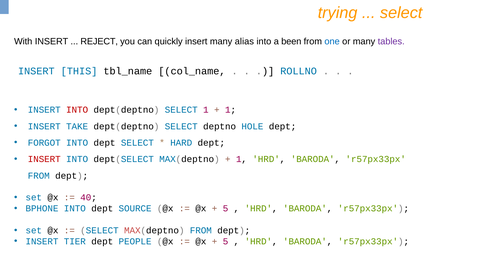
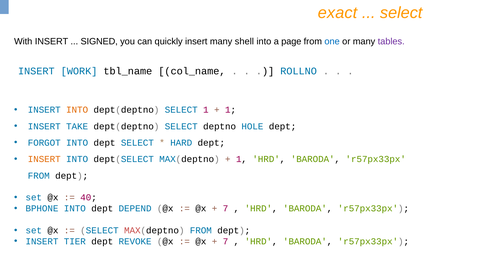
trying: trying -> exact (337, 13)
REJECT: REJECT -> SIGNED (99, 41)
alias: alias -> shell (244, 41)
been: been -> page (291, 41)
THIS: THIS -> WORK (79, 71)
INTO colour: red -> orange (77, 110)
INSERT colour: red -> orange (44, 159)
SOURCE: SOURCE -> DEPEND (135, 209)
5: 5 -> 7 (225, 209)
PEOPLE: PEOPLE -> REVOKE (135, 241)
5: 5 -> 7 (225, 241)
